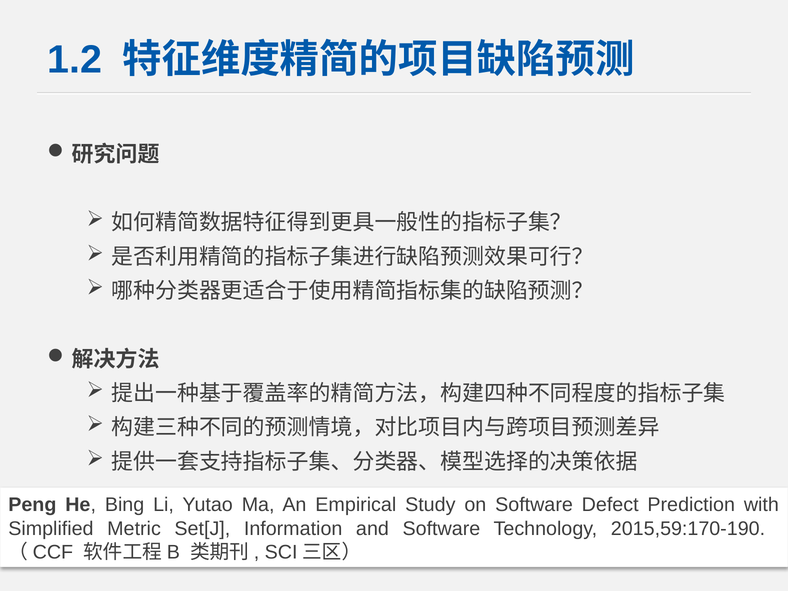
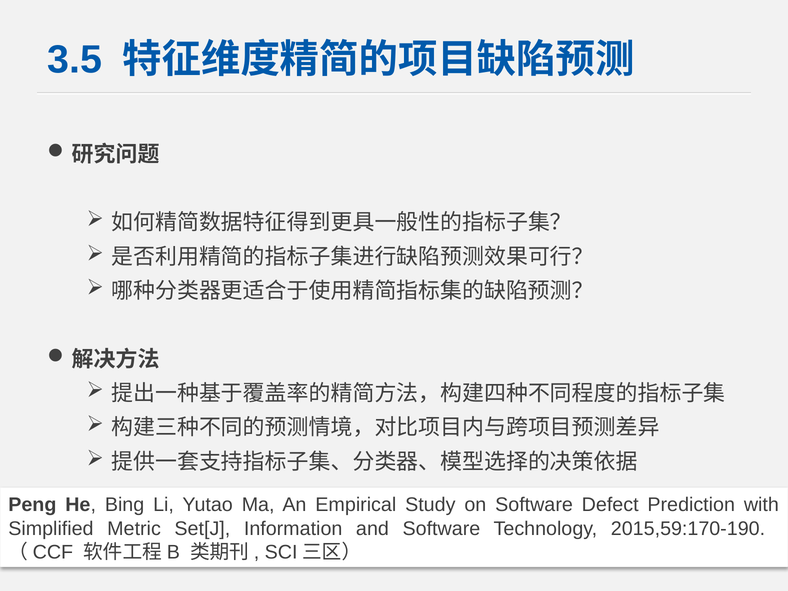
1.2: 1.2 -> 3.5 (75, 60)
